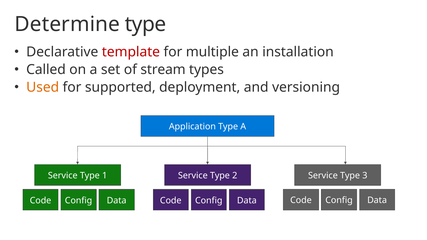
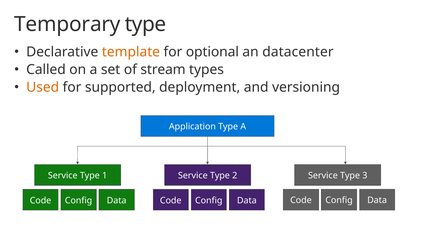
Determine: Determine -> Temporary (67, 24)
template colour: red -> orange (131, 52)
multiple: multiple -> optional (212, 52)
installation: installation -> datacenter (298, 52)
